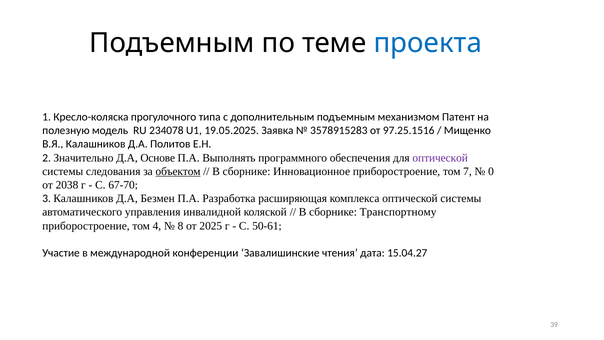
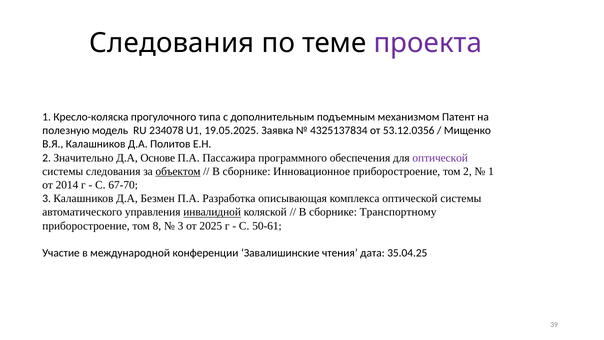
Подъемным: Подъемным -> Следования (172, 43)
проекта colour: blue -> purple (428, 43)
3578915283: 3578915283 -> 4325137834 (339, 131)
97.25.1516: 97.25.1516 -> 53.12.0356 (409, 131)
Выполнять: Выполнять -> Пассажира (229, 158)
том 7: 7 -> 2 (467, 171)
0: 0 -> 1 (491, 171)
2038: 2038 -> 2014 (67, 185)
расширяющая: расширяющая -> описывающая (293, 199)
инвалидной underline: none -> present (212, 212)
4: 4 -> 8 (157, 226)
8: 8 -> 3 (181, 226)
15.04.27: 15.04.27 -> 35.04.25 (407, 253)
